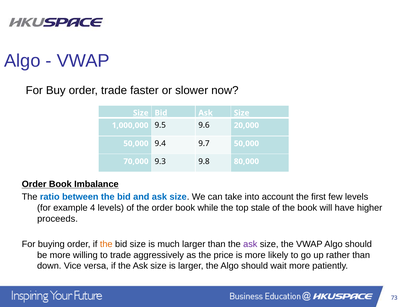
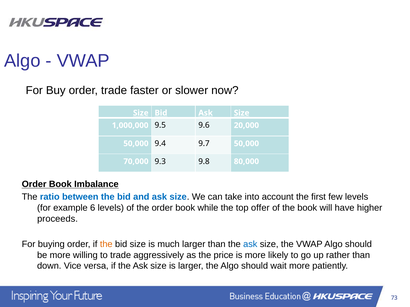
4: 4 -> 6 (93, 208)
stale: stale -> offer (260, 208)
ask colour: purple -> blue (250, 245)
